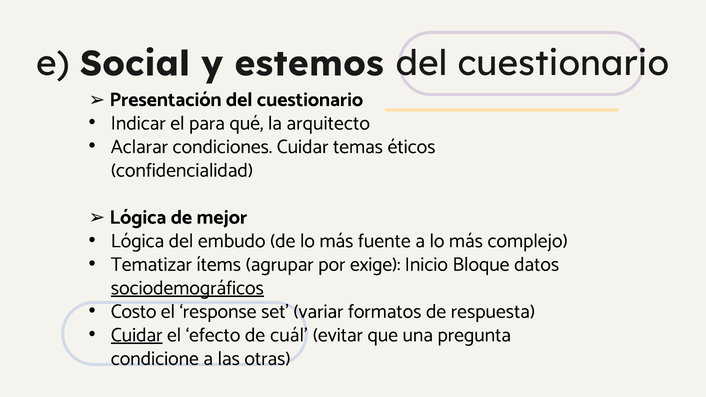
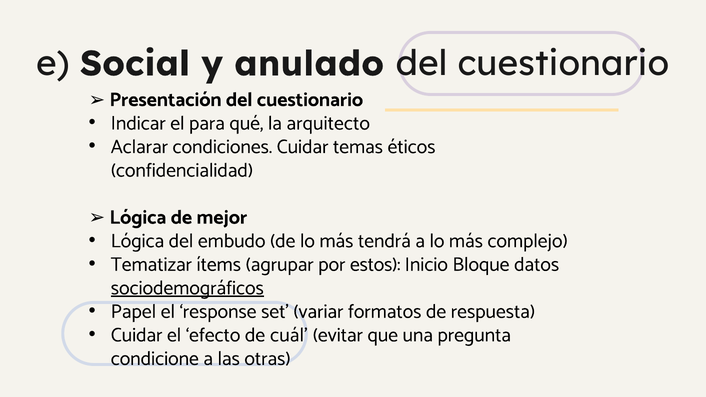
estemos: estemos -> anulado (309, 64)
fuente: fuente -> tendrá (384, 241)
exige: exige -> estos (375, 264)
Costo: Costo -> Papel (133, 311)
Cuidar underline: present -> none (137, 335)
